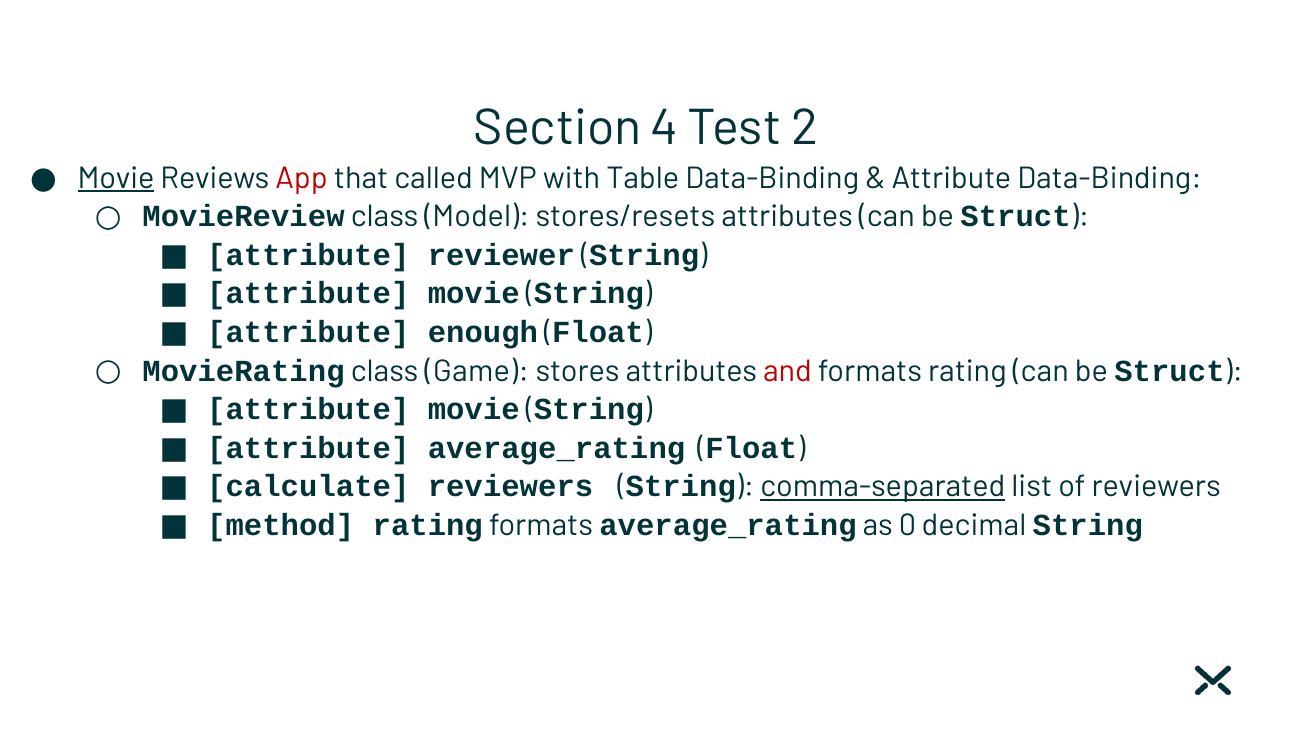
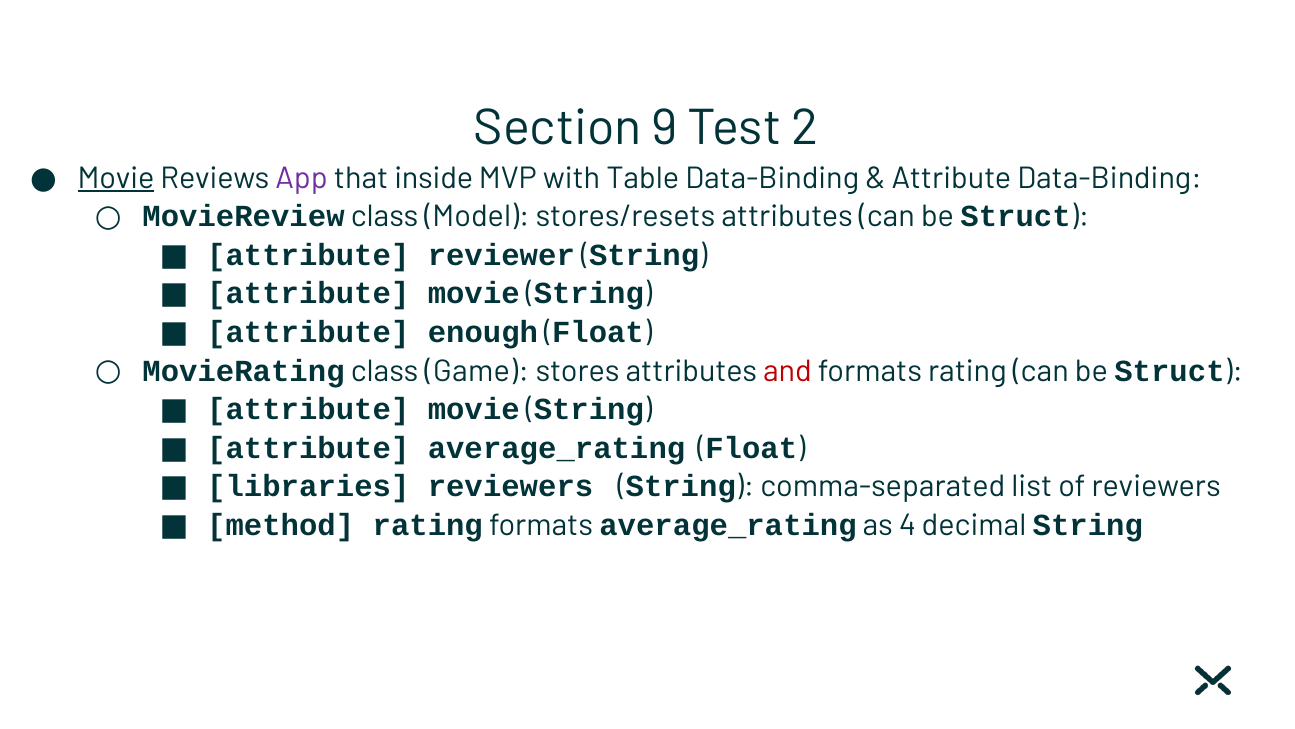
4: 4 -> 9 (665, 128)
App colour: red -> purple (302, 178)
called: called -> inside (434, 178)
calculate: calculate -> libraries (308, 486)
comma-separated underline: present -> none (883, 486)
0: 0 -> 4 (907, 525)
